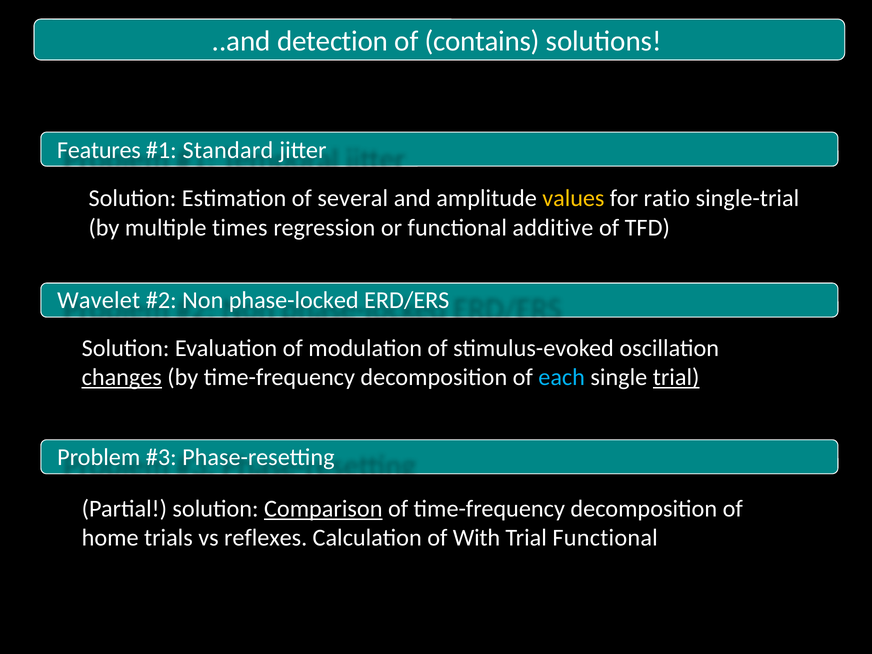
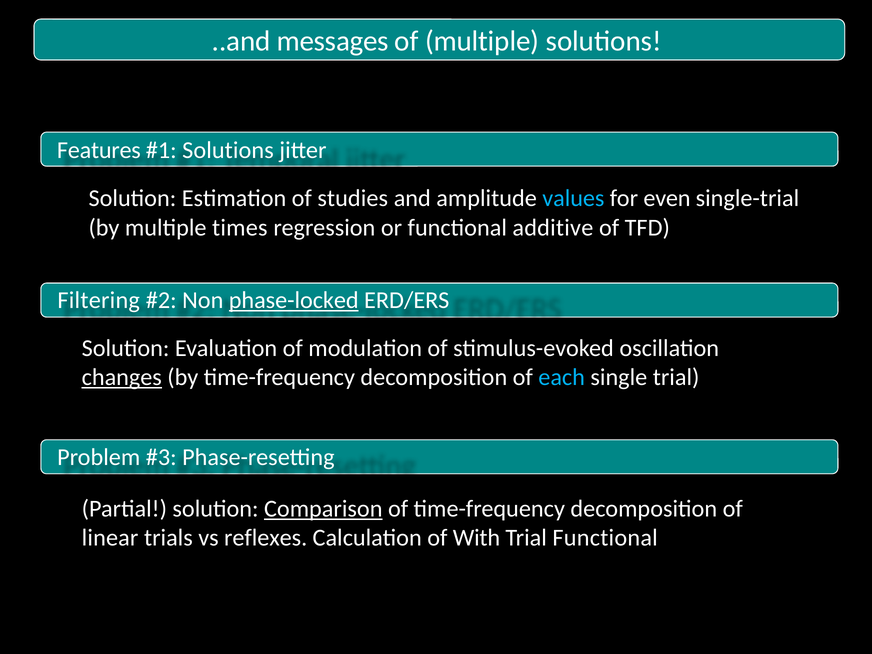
detection: detection -> messages (333, 41)
of contains: contains -> multiple (482, 41)
Standard: Standard -> Solutions (228, 150)
several: several -> studies (353, 198)
values colour: yellow -> light blue (573, 198)
ratio: ratio -> even (667, 198)
Wavelet: Wavelet -> Filtering (99, 300)
phase-locked underline: none -> present (294, 300)
trial underline: present -> none (676, 377)
home: home -> linear (110, 538)
